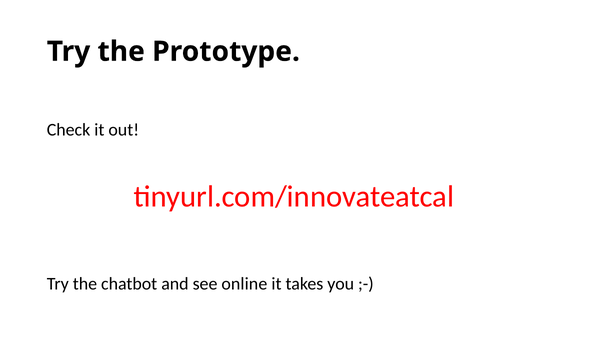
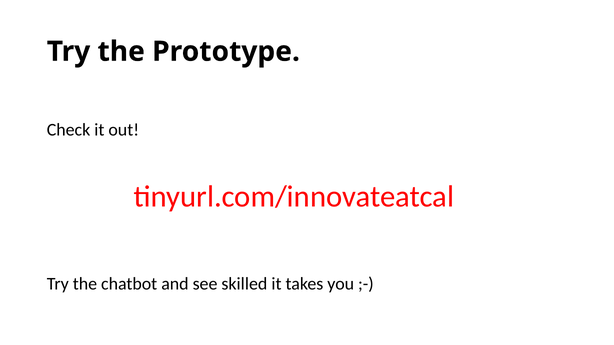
online: online -> skilled (244, 284)
